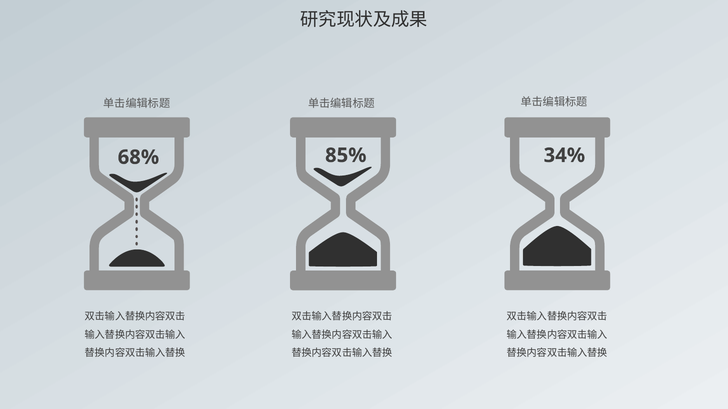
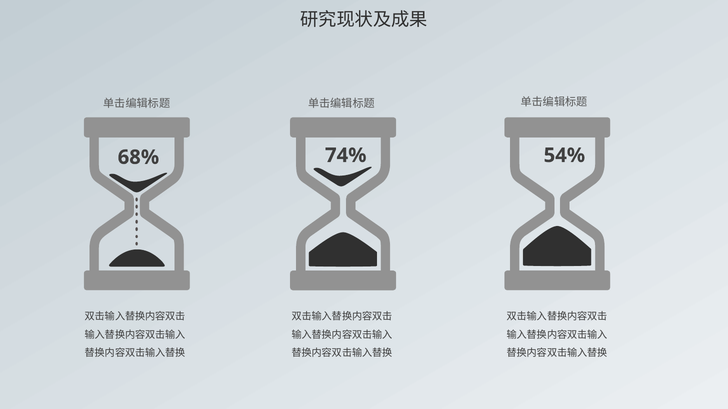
85%: 85% -> 74% (346, 156)
34%: 34% -> 54% (564, 156)
